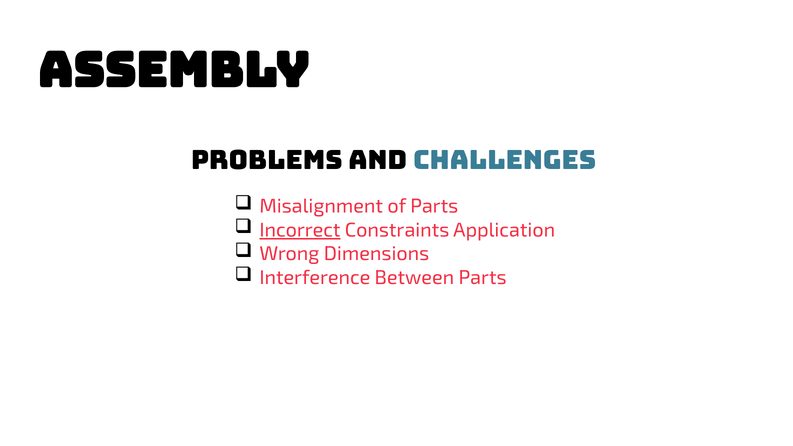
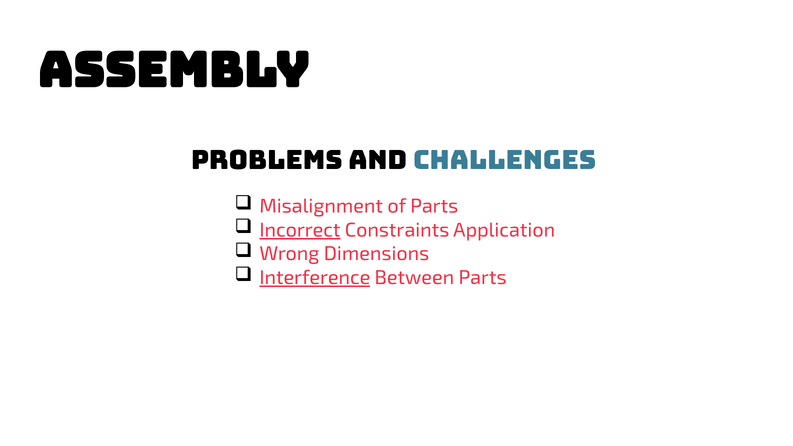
Interference underline: none -> present (315, 278)
